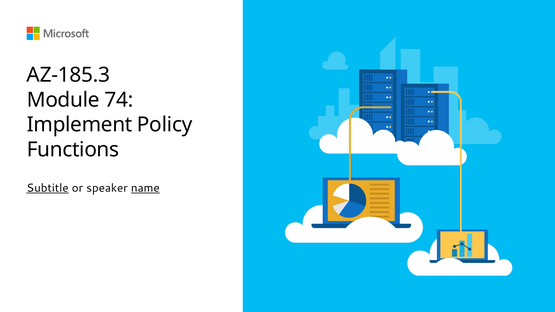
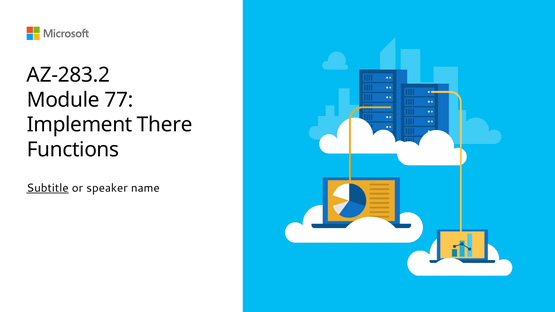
AZ-185.3: AZ-185.3 -> AZ-283.2 (68, 75)
74: 74 -> 77 (119, 100)
Policy: Policy -> There (165, 125)
name underline: present -> none (145, 188)
